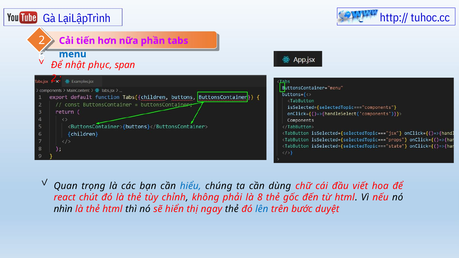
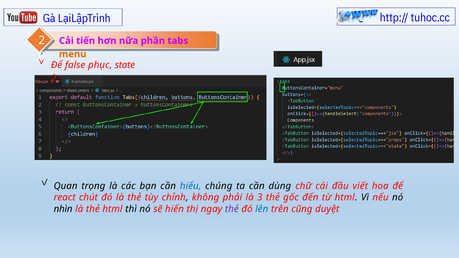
menu colour: blue -> orange (73, 54)
nhật: nhật -> false (75, 65)
span: span -> state (125, 65)
8: 8 -> 3 (260, 198)
thẻ colour: black -> purple (232, 209)
bước: bước -> cũng (302, 209)
